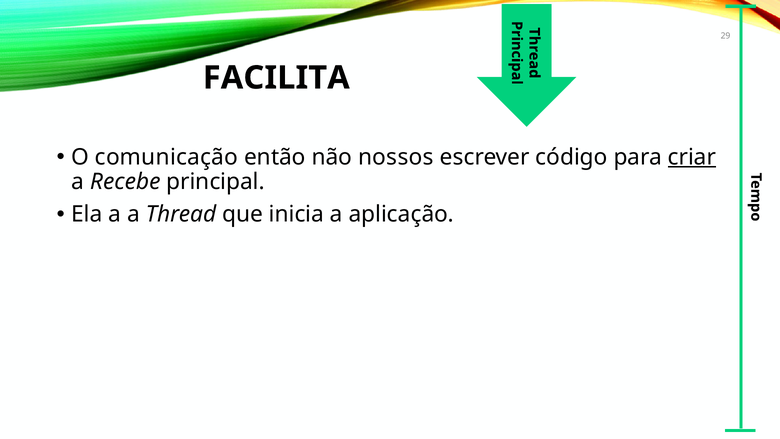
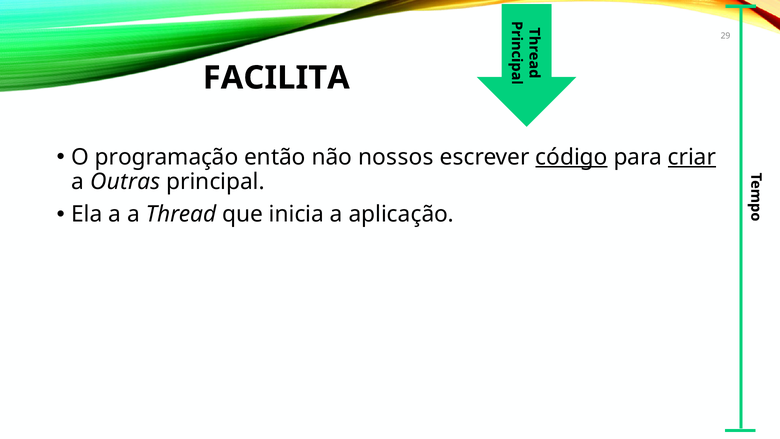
comunicação: comunicação -> programação (167, 157)
código underline: none -> present (572, 157)
Recebe: Recebe -> Outras (125, 182)
